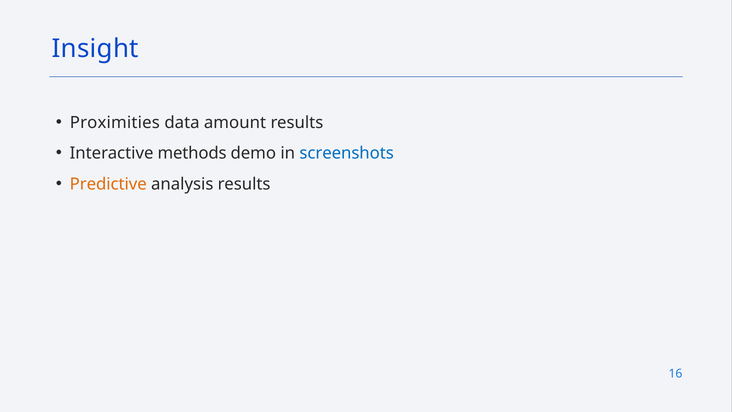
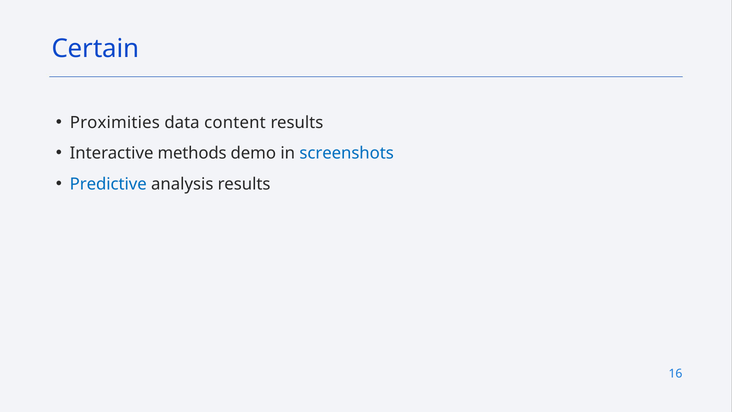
Insight: Insight -> Certain (96, 49)
amount: amount -> content (235, 122)
Predictive colour: orange -> blue (108, 184)
